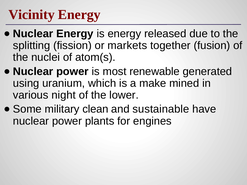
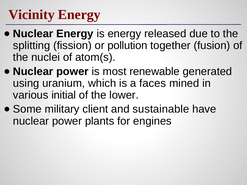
markets: markets -> pollution (127, 46)
make: make -> faces (153, 83)
night: night -> initial (64, 95)
clean: clean -> client (95, 109)
